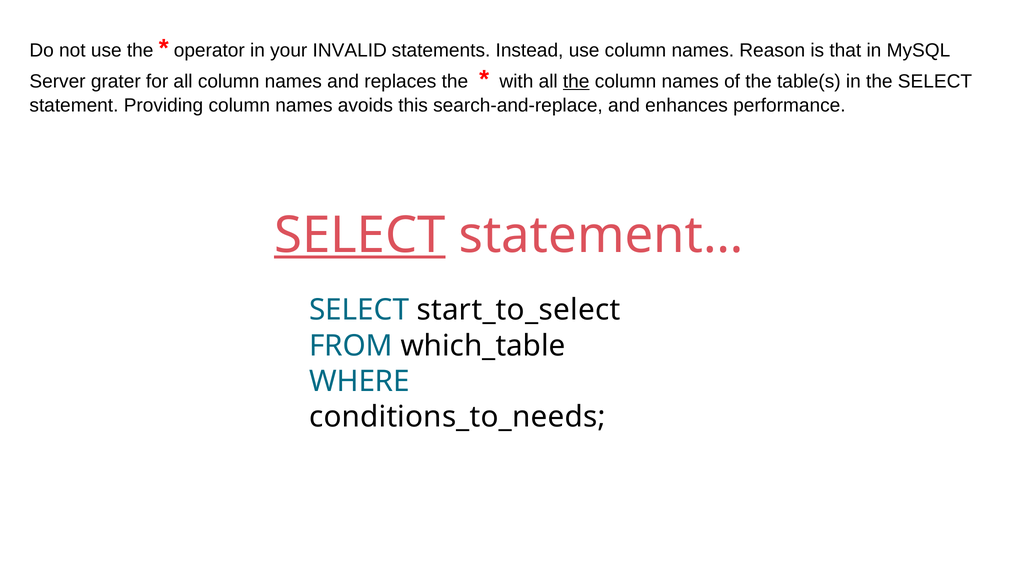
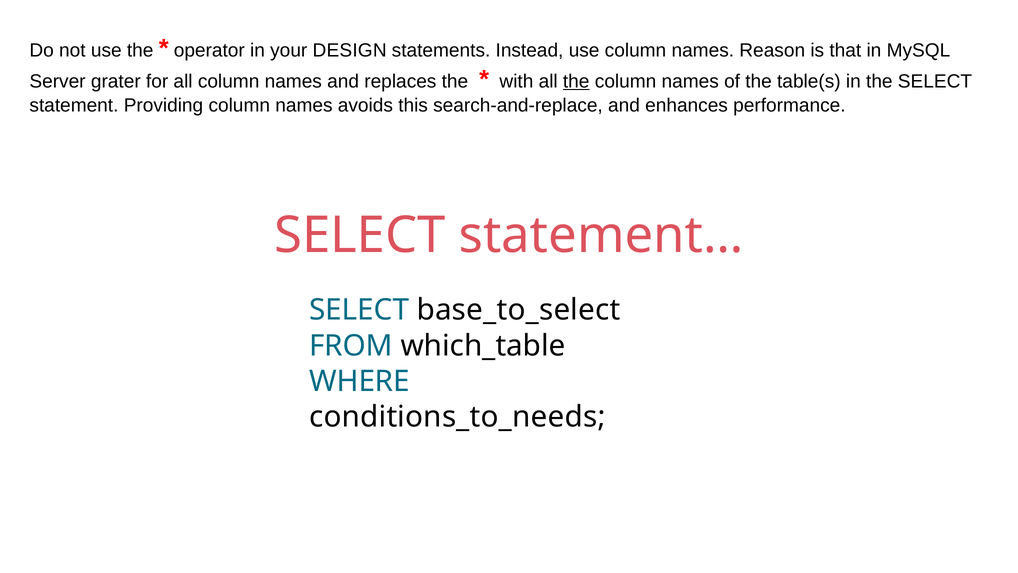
INVALID: INVALID -> DESIGN (350, 51)
SELECT underline: present -> none (360, 235)
start_to_select: start_to_select -> base_to_select (519, 310)
